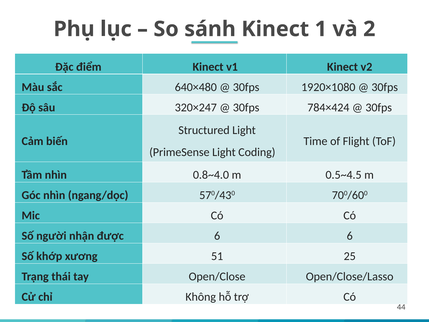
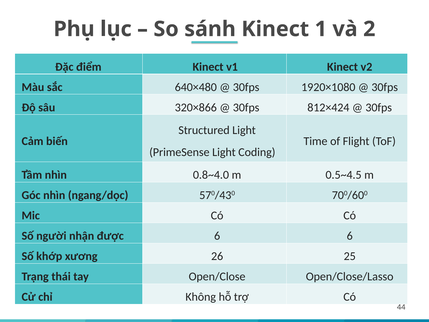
320×247: 320×247 -> 320×866 (196, 107)
784×424: 784×424 -> 812×424 (328, 107)
51: 51 -> 26 (217, 256)
